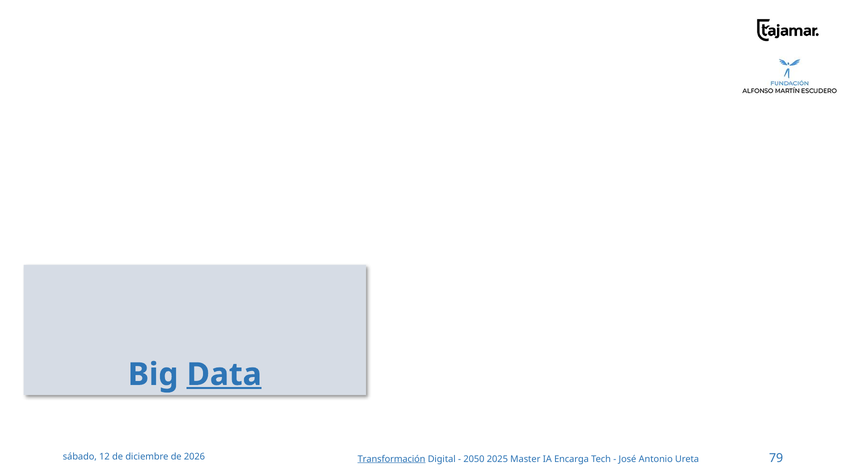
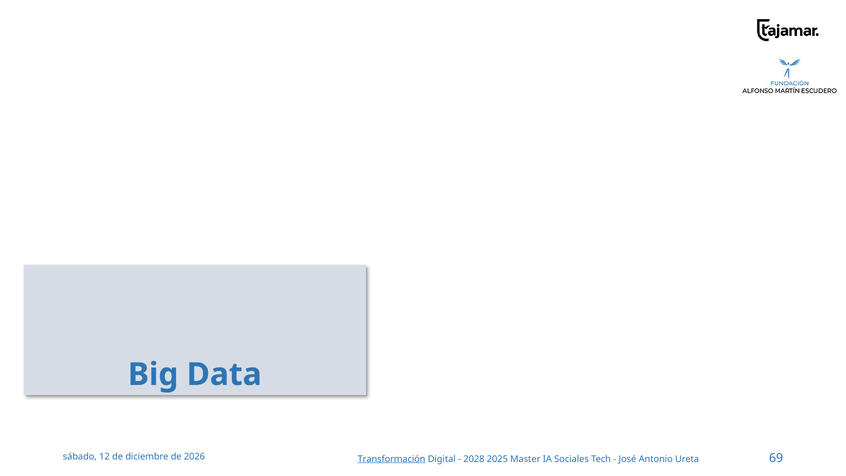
Data underline: present -> none (224, 374)
2050: 2050 -> 2028 (474, 459)
Encarga: Encarga -> Sociales (571, 459)
79: 79 -> 69 (776, 458)
